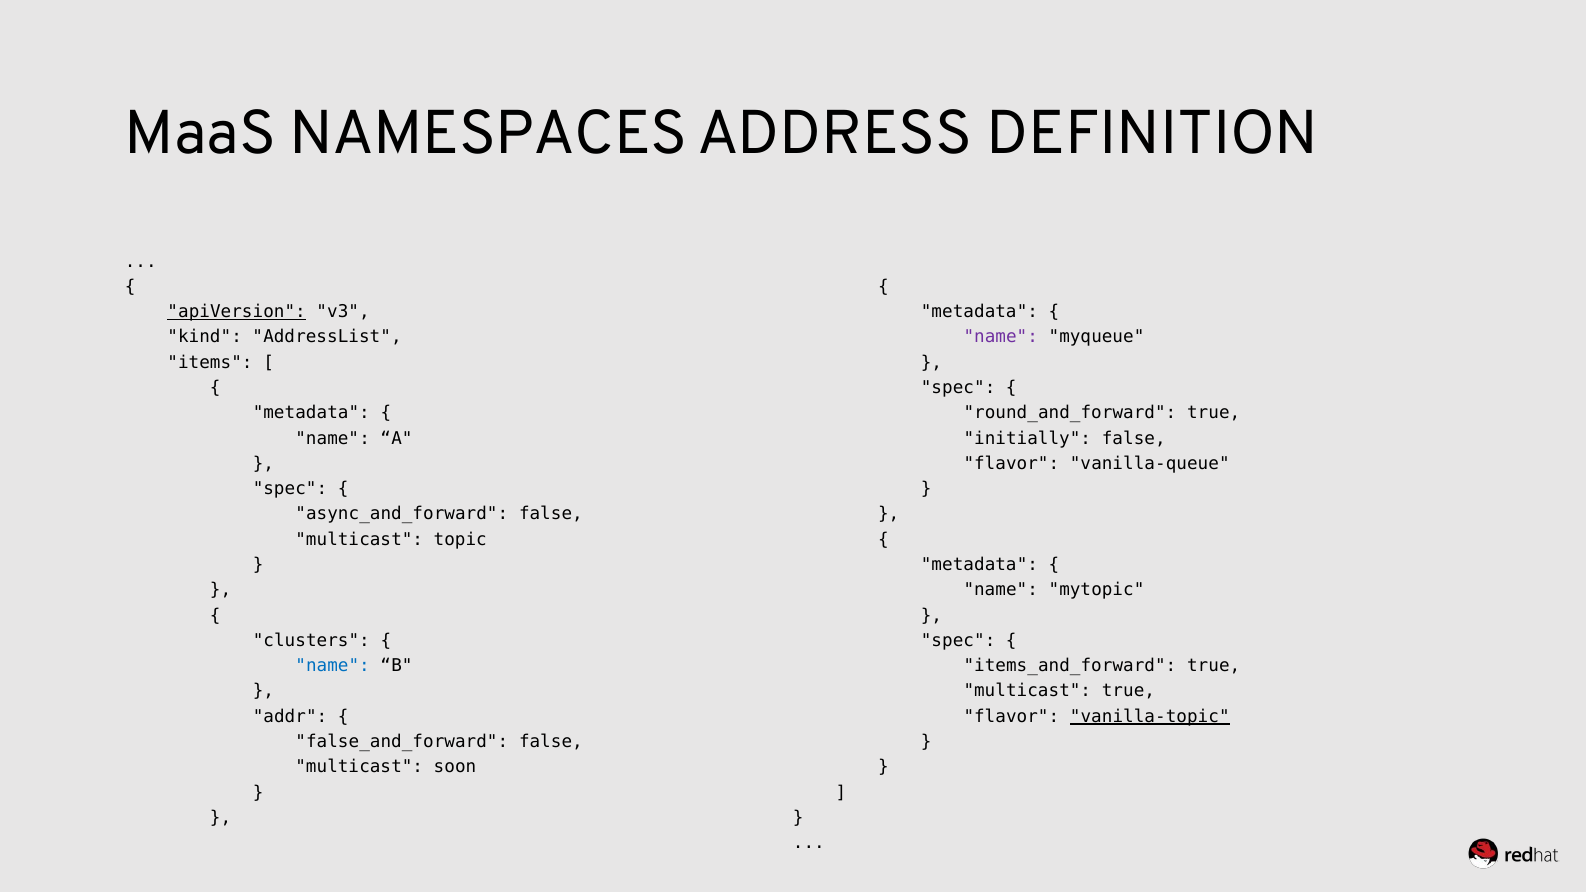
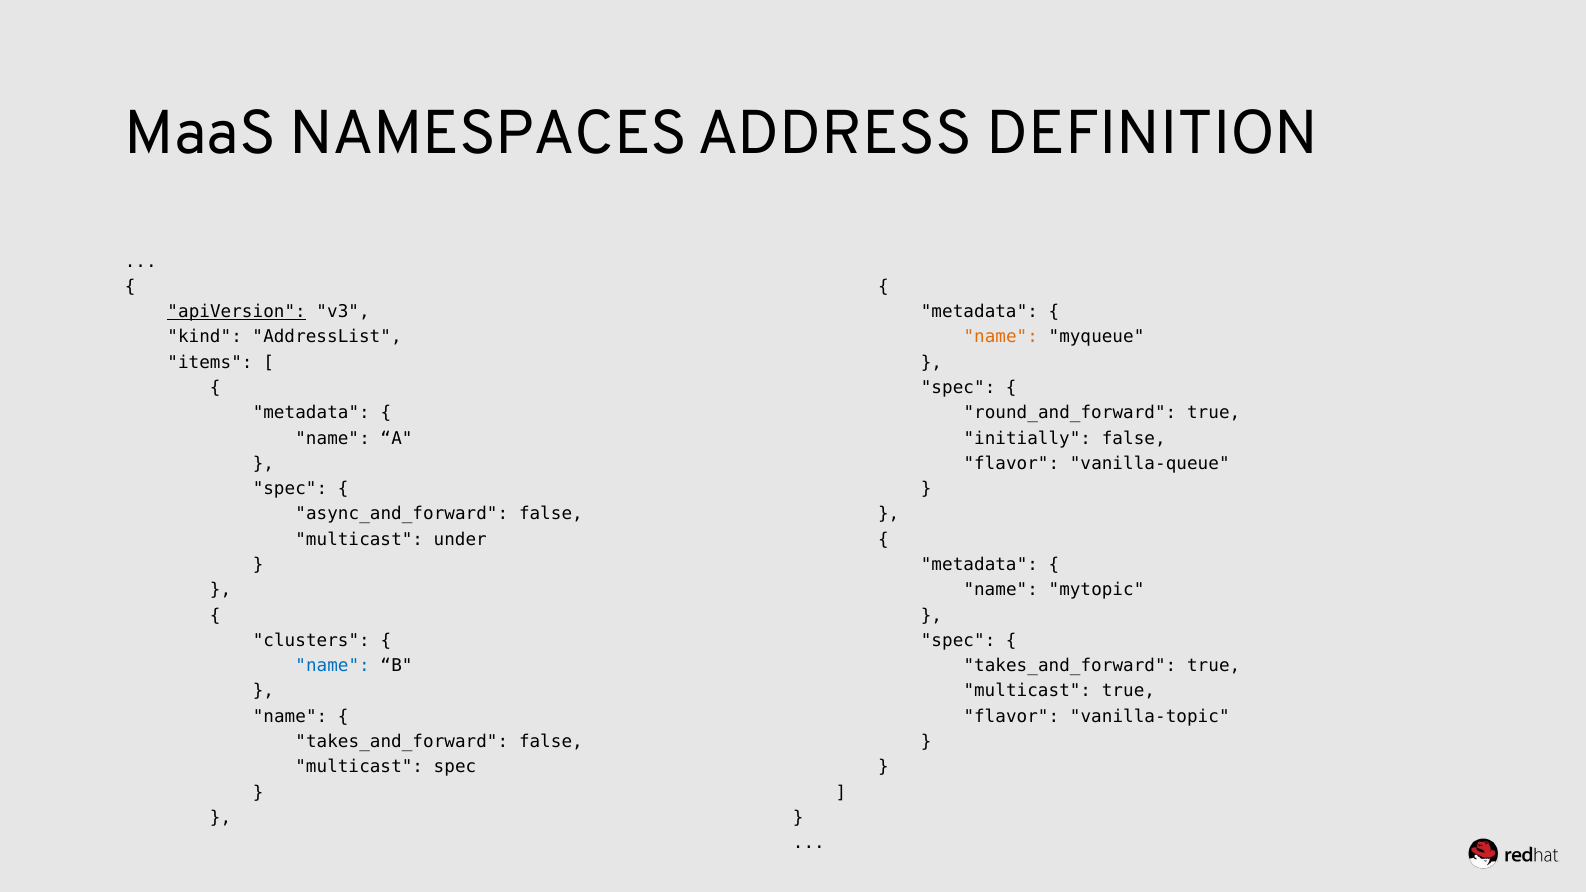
name colour: purple -> orange (1001, 337)
topic: topic -> under (460, 540)
items_and_forward: items_and_forward -> takes_and_forward (1070, 666)
addr: addr -> name (290, 717)
vanilla-topic underline: present -> none (1150, 717)
false_and_forward: false_and_forward -> takes_and_forward (402, 742)
multicast soon: soon -> spec (455, 767)
